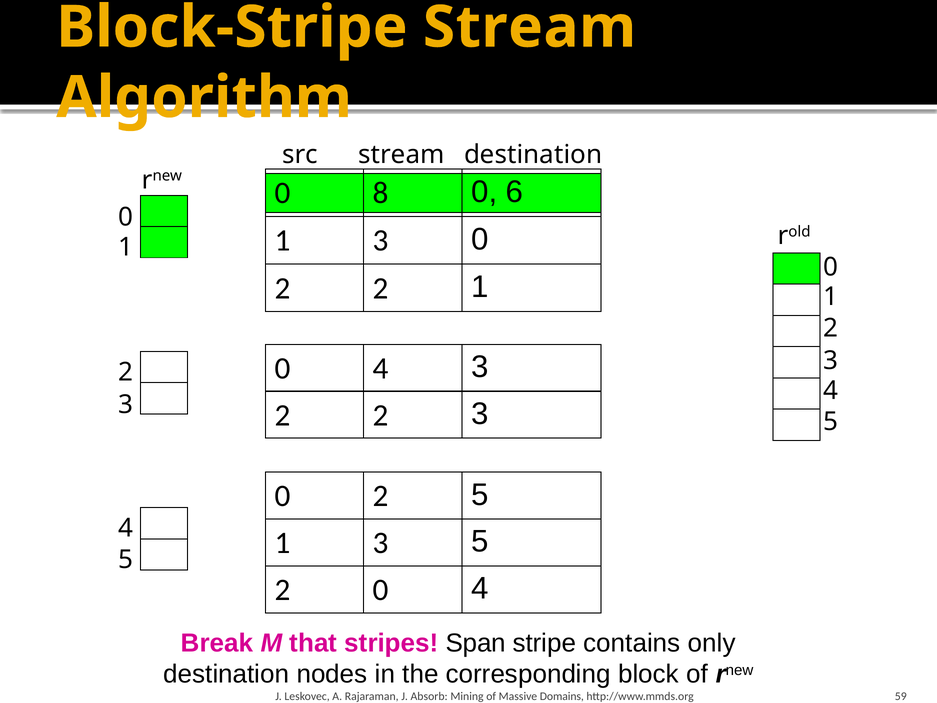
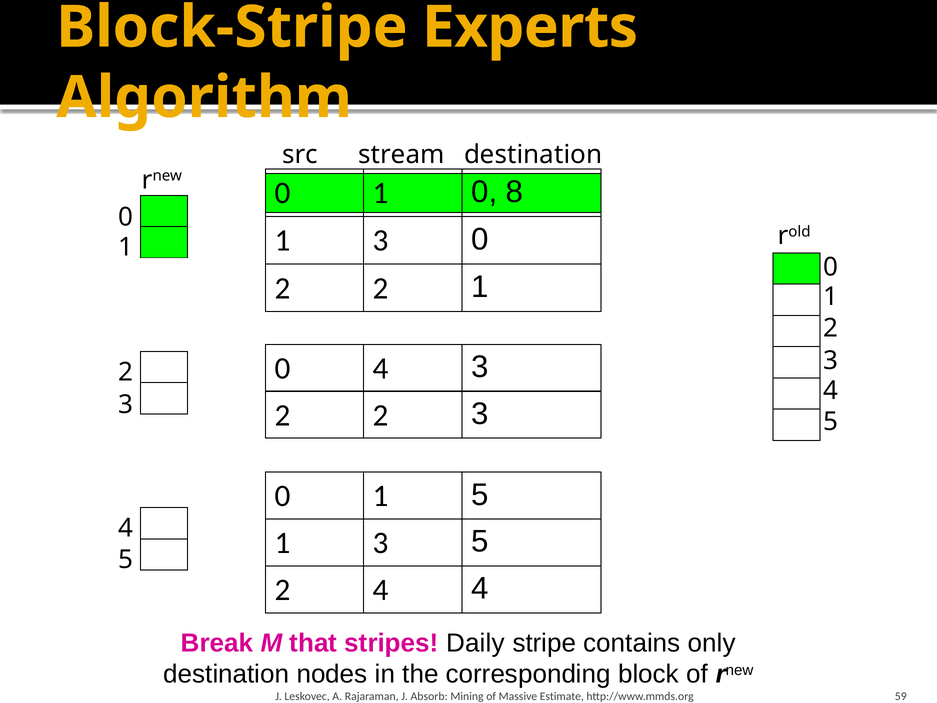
Block-Stripe Stream: Stream -> Experts (530, 27)
8: 8 -> 1 (381, 193)
6: 6 -> 8 (515, 192)
2: 2 -> 1 (381, 496)
2 0: 0 -> 4 (381, 590)
Span: Span -> Daily (475, 643)
Domains: Domains -> Estimate (562, 696)
